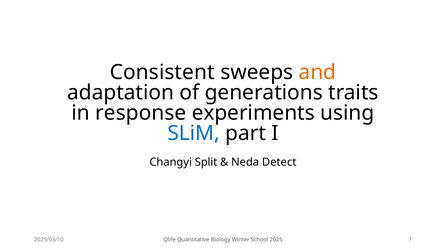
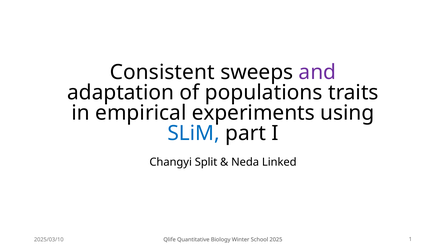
and colour: orange -> purple (317, 72)
generations: generations -> populations (264, 93)
response: response -> empirical (141, 113)
Detect: Detect -> Linked (279, 162)
